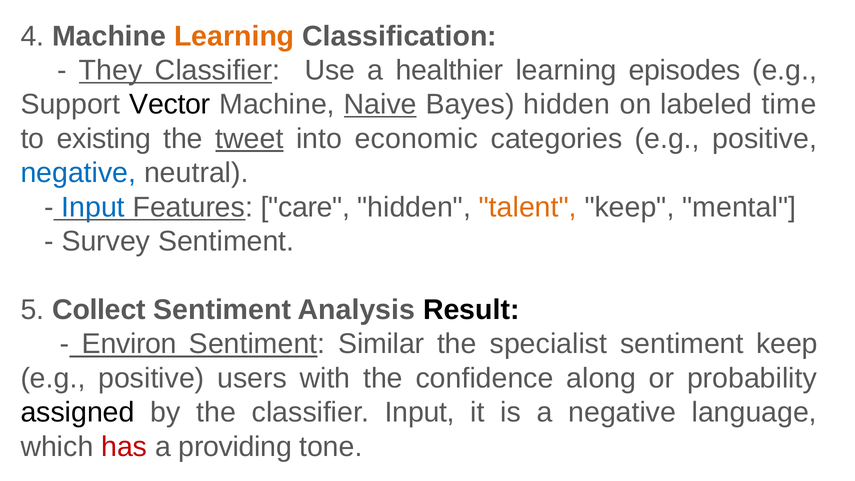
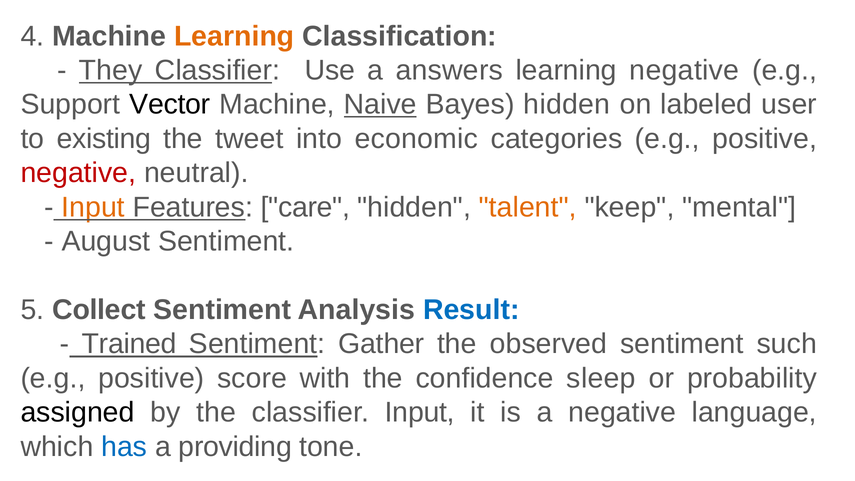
healthier: healthier -> answers (449, 70)
learning episodes: episodes -> negative (684, 70)
time: time -> user (789, 105)
tweet underline: present -> none (249, 139)
negative colour: blue -> red (78, 173)
Input colour: blue -> orange (93, 207)
Survey: Survey -> August (106, 241)
Result colour: black -> blue (471, 310)
Environ: Environ -> Trained (129, 344)
Similar: Similar -> Gather (381, 344)
specialist: specialist -> observed (548, 344)
sentiment keep: keep -> such (787, 344)
users: users -> score (252, 378)
along: along -> sleep (601, 378)
has colour: red -> blue (124, 447)
